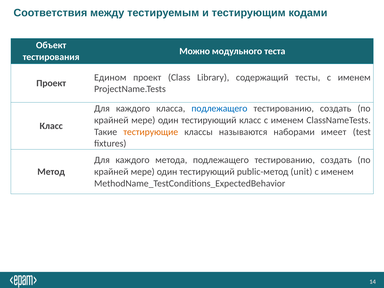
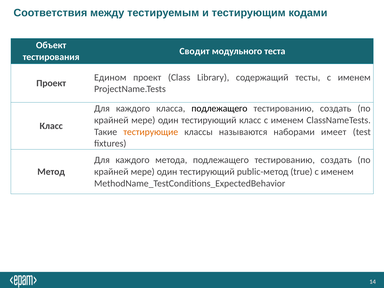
Можно: Можно -> Сводит (195, 51)
подлежащего colour: blue -> black (219, 108)
unit: unit -> true (301, 172)
